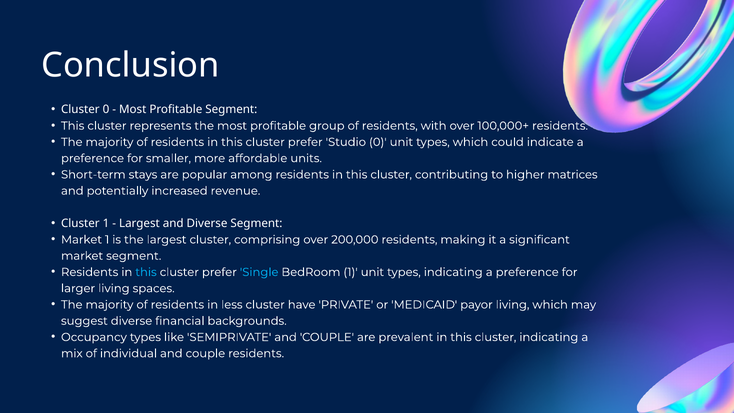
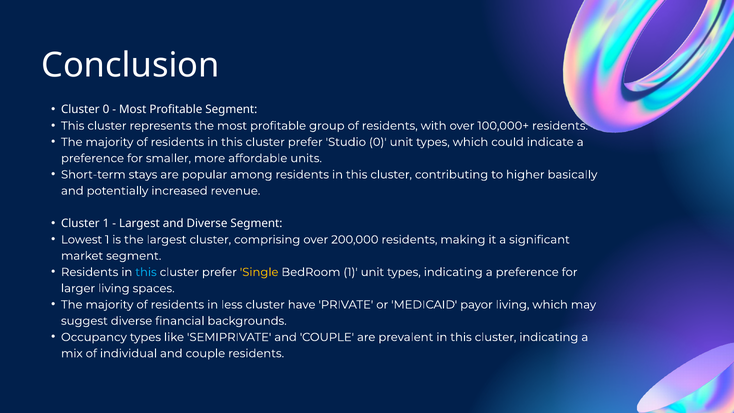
matrices: matrices -> basically (572, 175)
Market: Market -> Lowest (82, 240)
Single colour: light blue -> yellow (259, 272)
